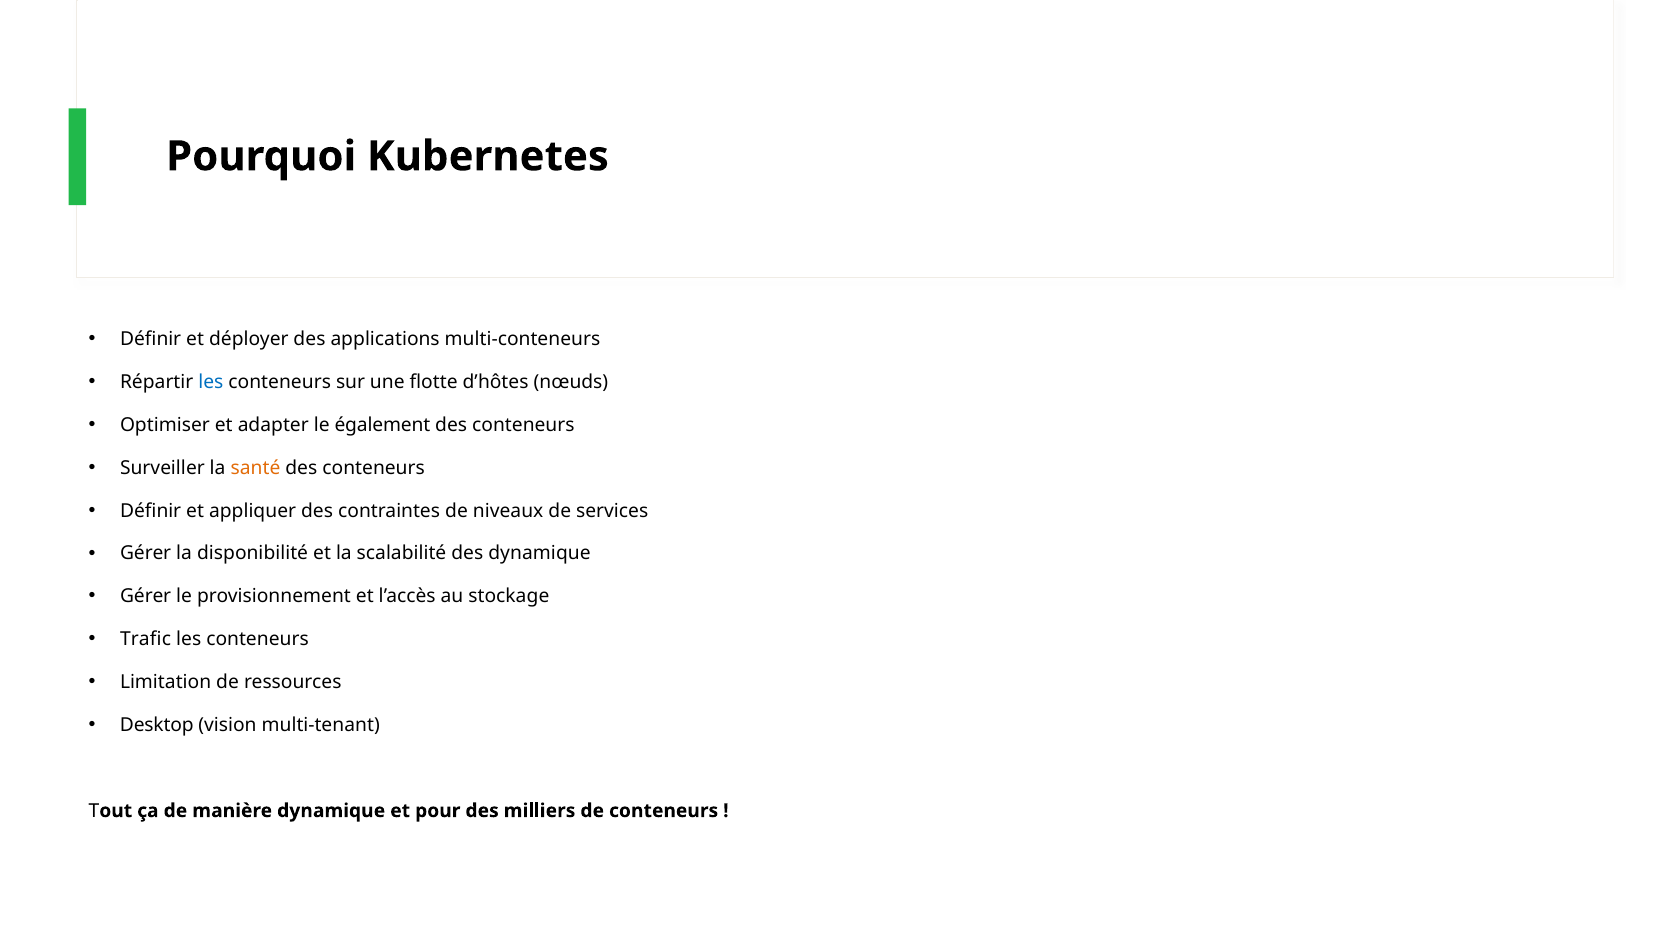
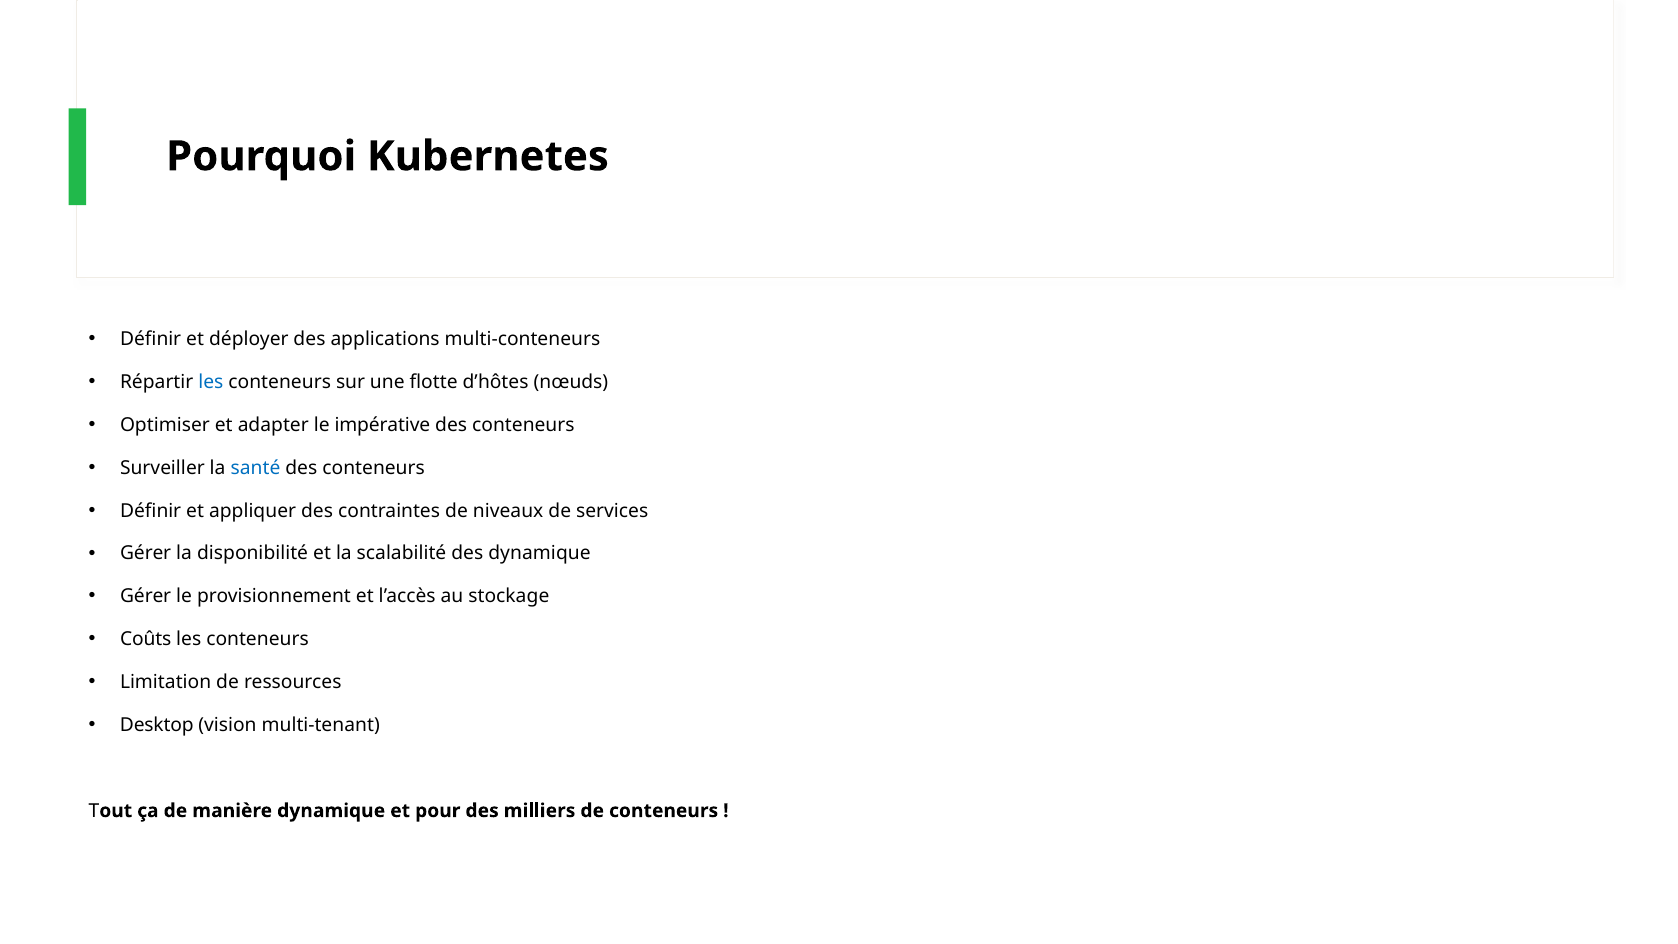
également: également -> impérative (382, 425)
santé colour: orange -> blue (255, 468)
Trafic: Trafic -> Coûts (146, 639)
